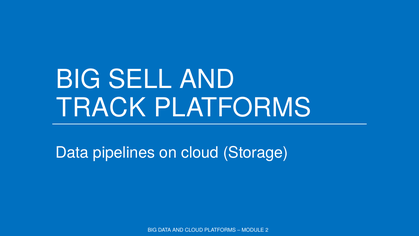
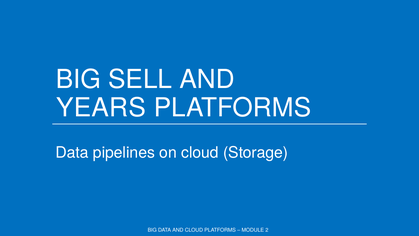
TRACK: TRACK -> YEARS (101, 108)
